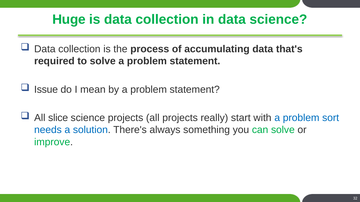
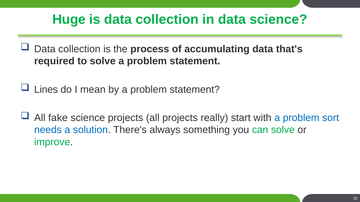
Issue: Issue -> Lines (46, 90)
slice: slice -> fake (58, 118)
